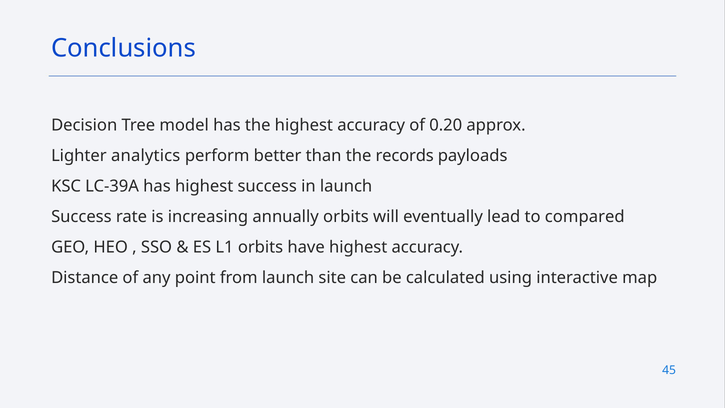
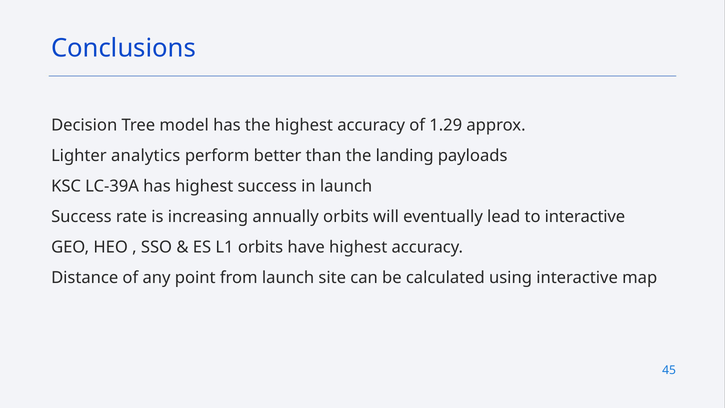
0.20: 0.20 -> 1.29 (446, 125)
records: records -> landing (405, 156)
to compared: compared -> interactive (585, 217)
